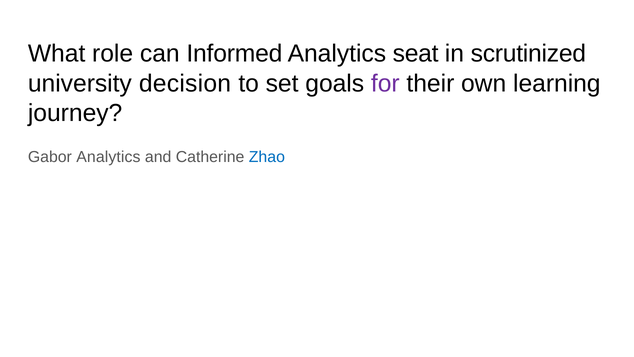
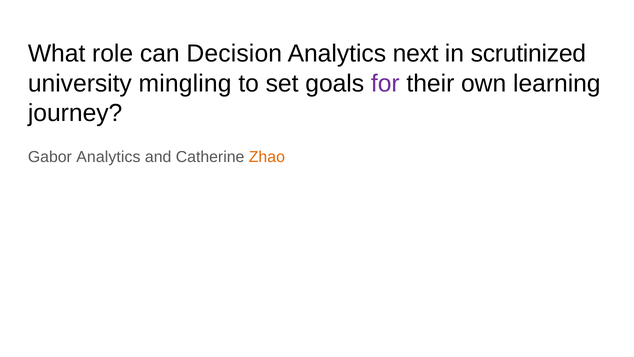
Informed: Informed -> Decision (234, 54)
seat: seat -> next (416, 54)
decision: decision -> mingling (185, 83)
Zhao colour: blue -> orange (267, 157)
